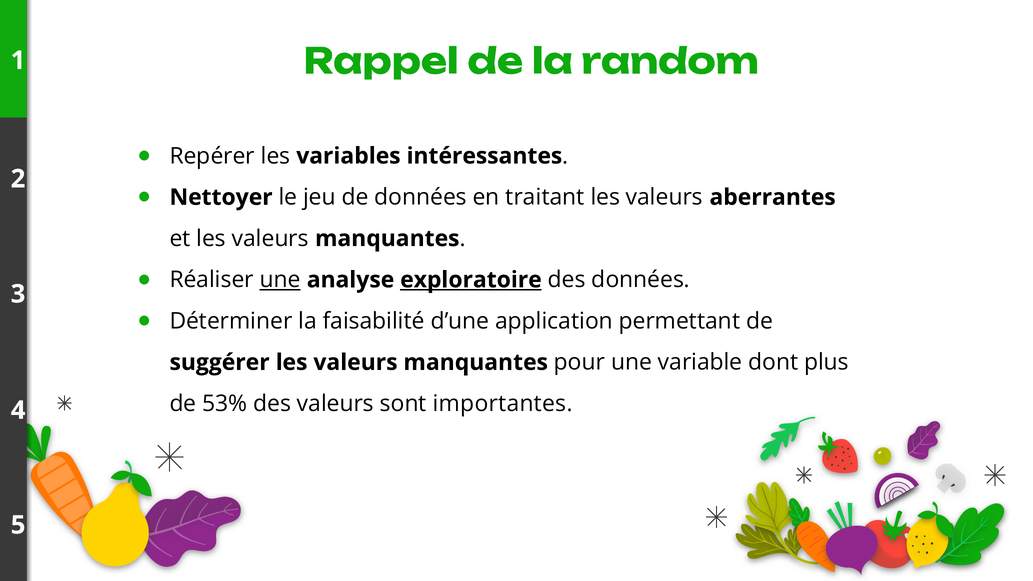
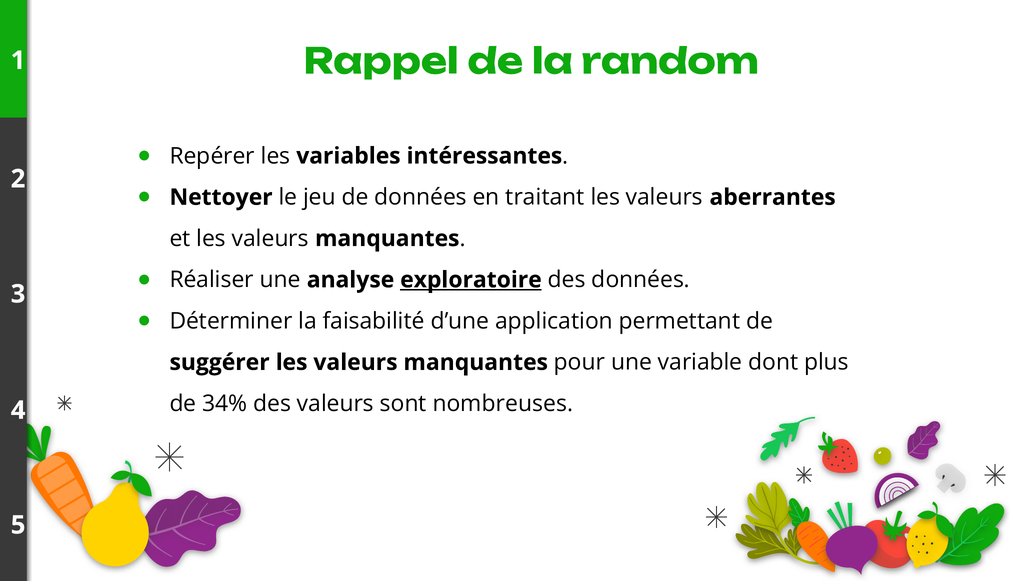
une underline: present -> none (280, 280)
53%: 53% -> 34% (225, 404)
importantes: importantes -> nombreuses (503, 404)
